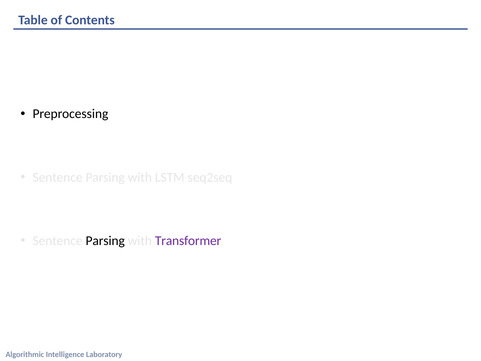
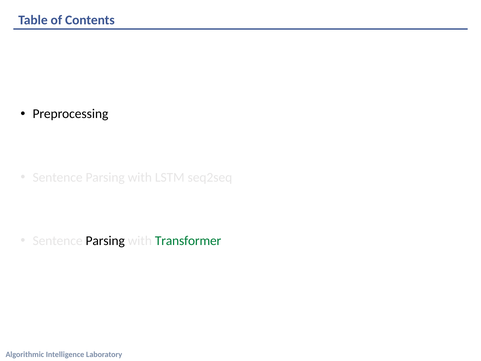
Transformer colour: purple -> green (188, 241)
